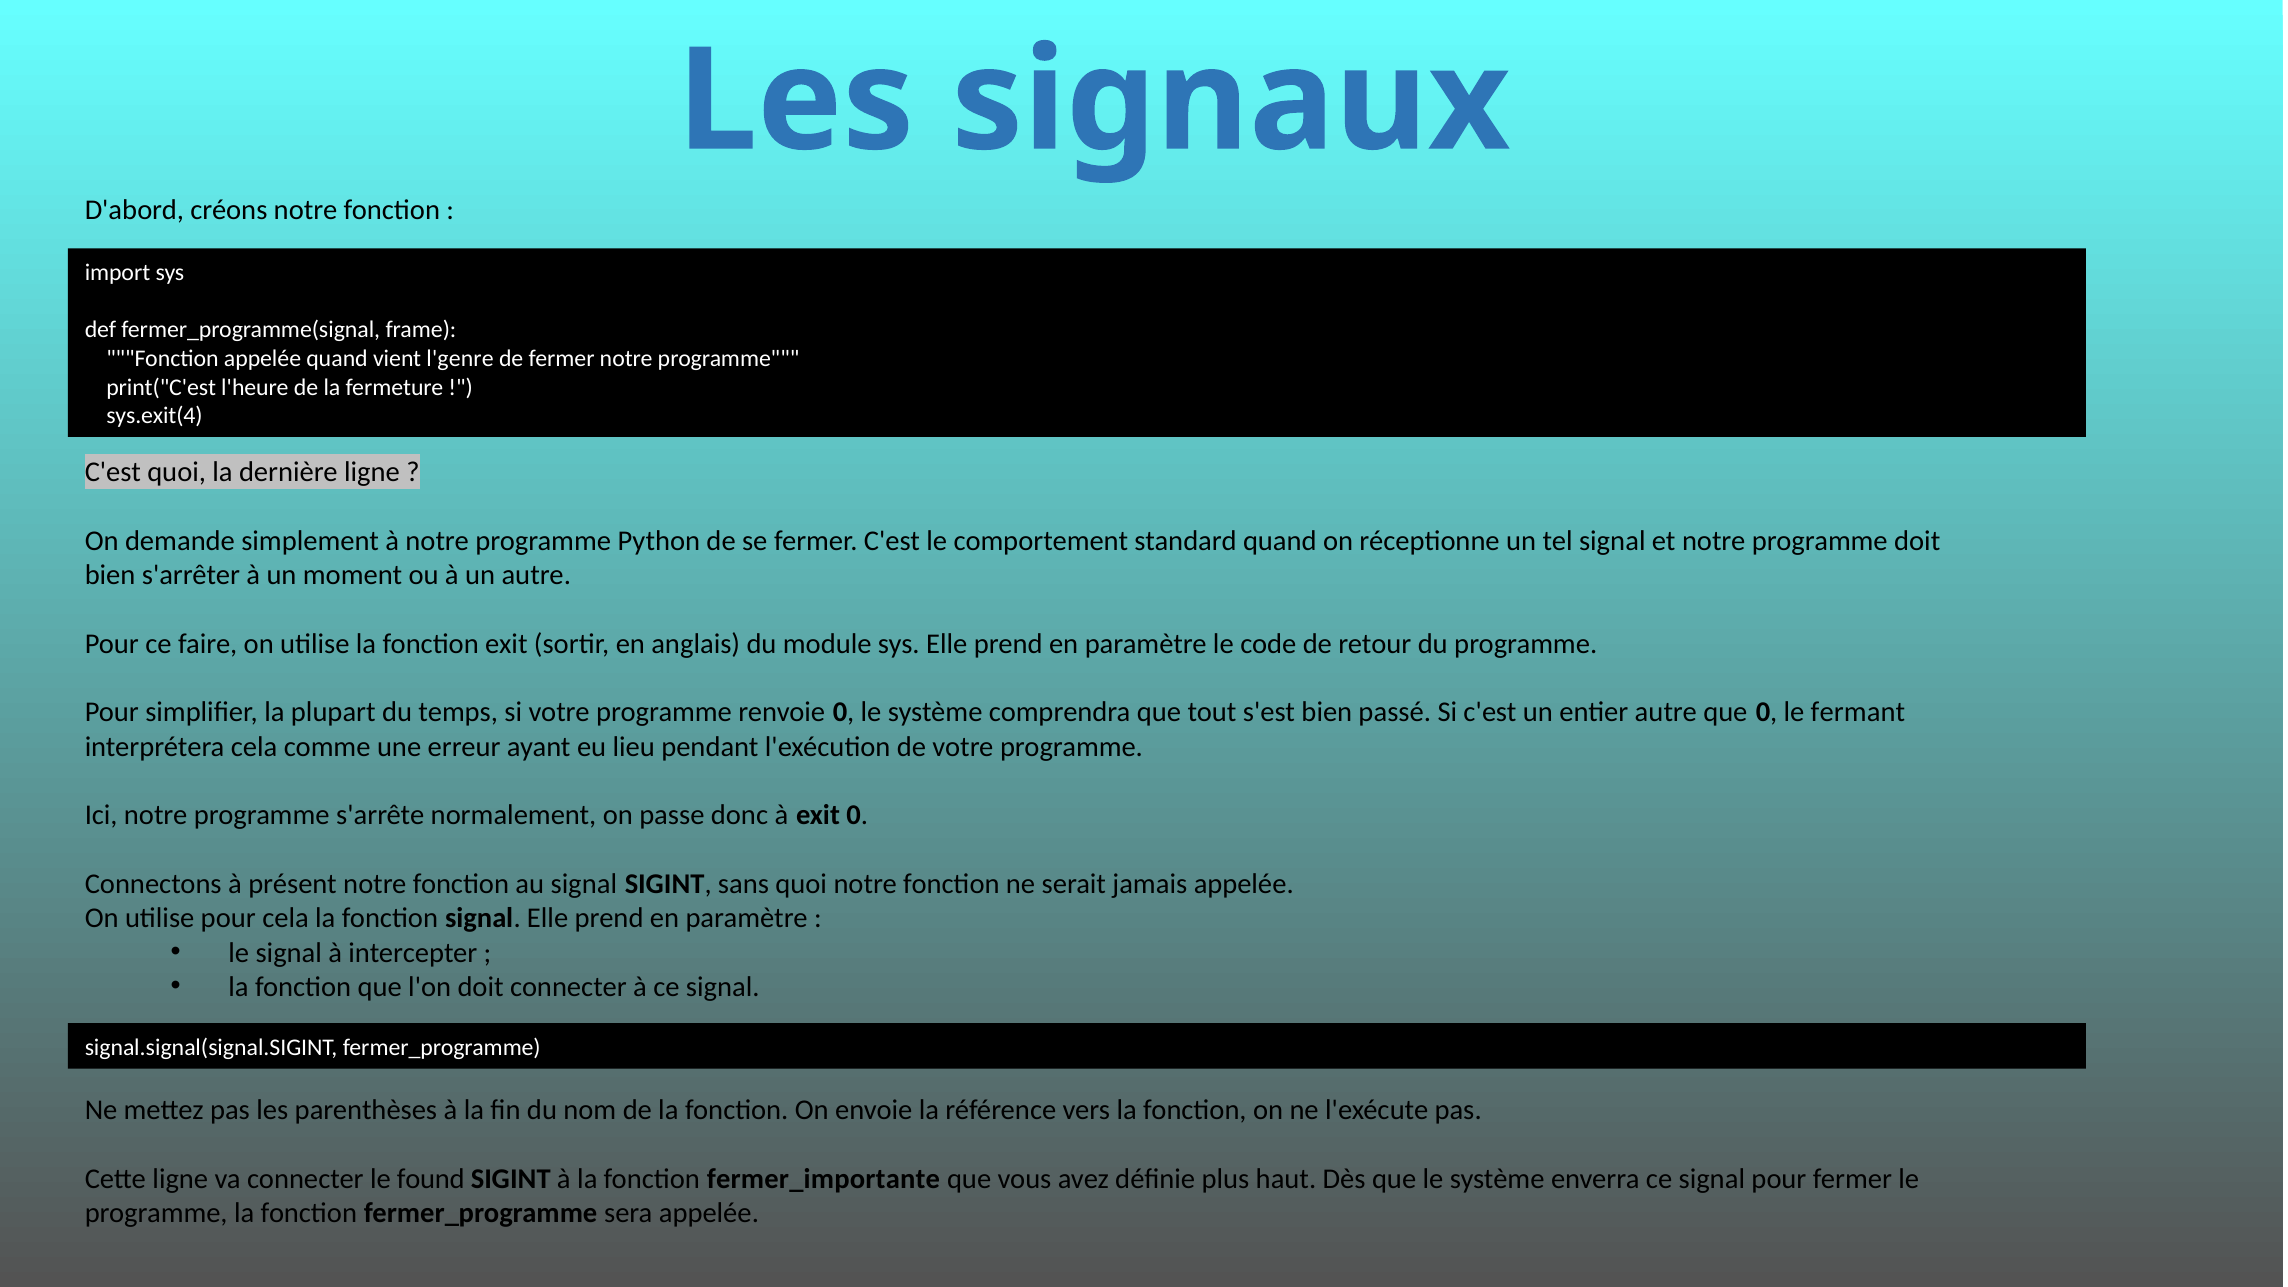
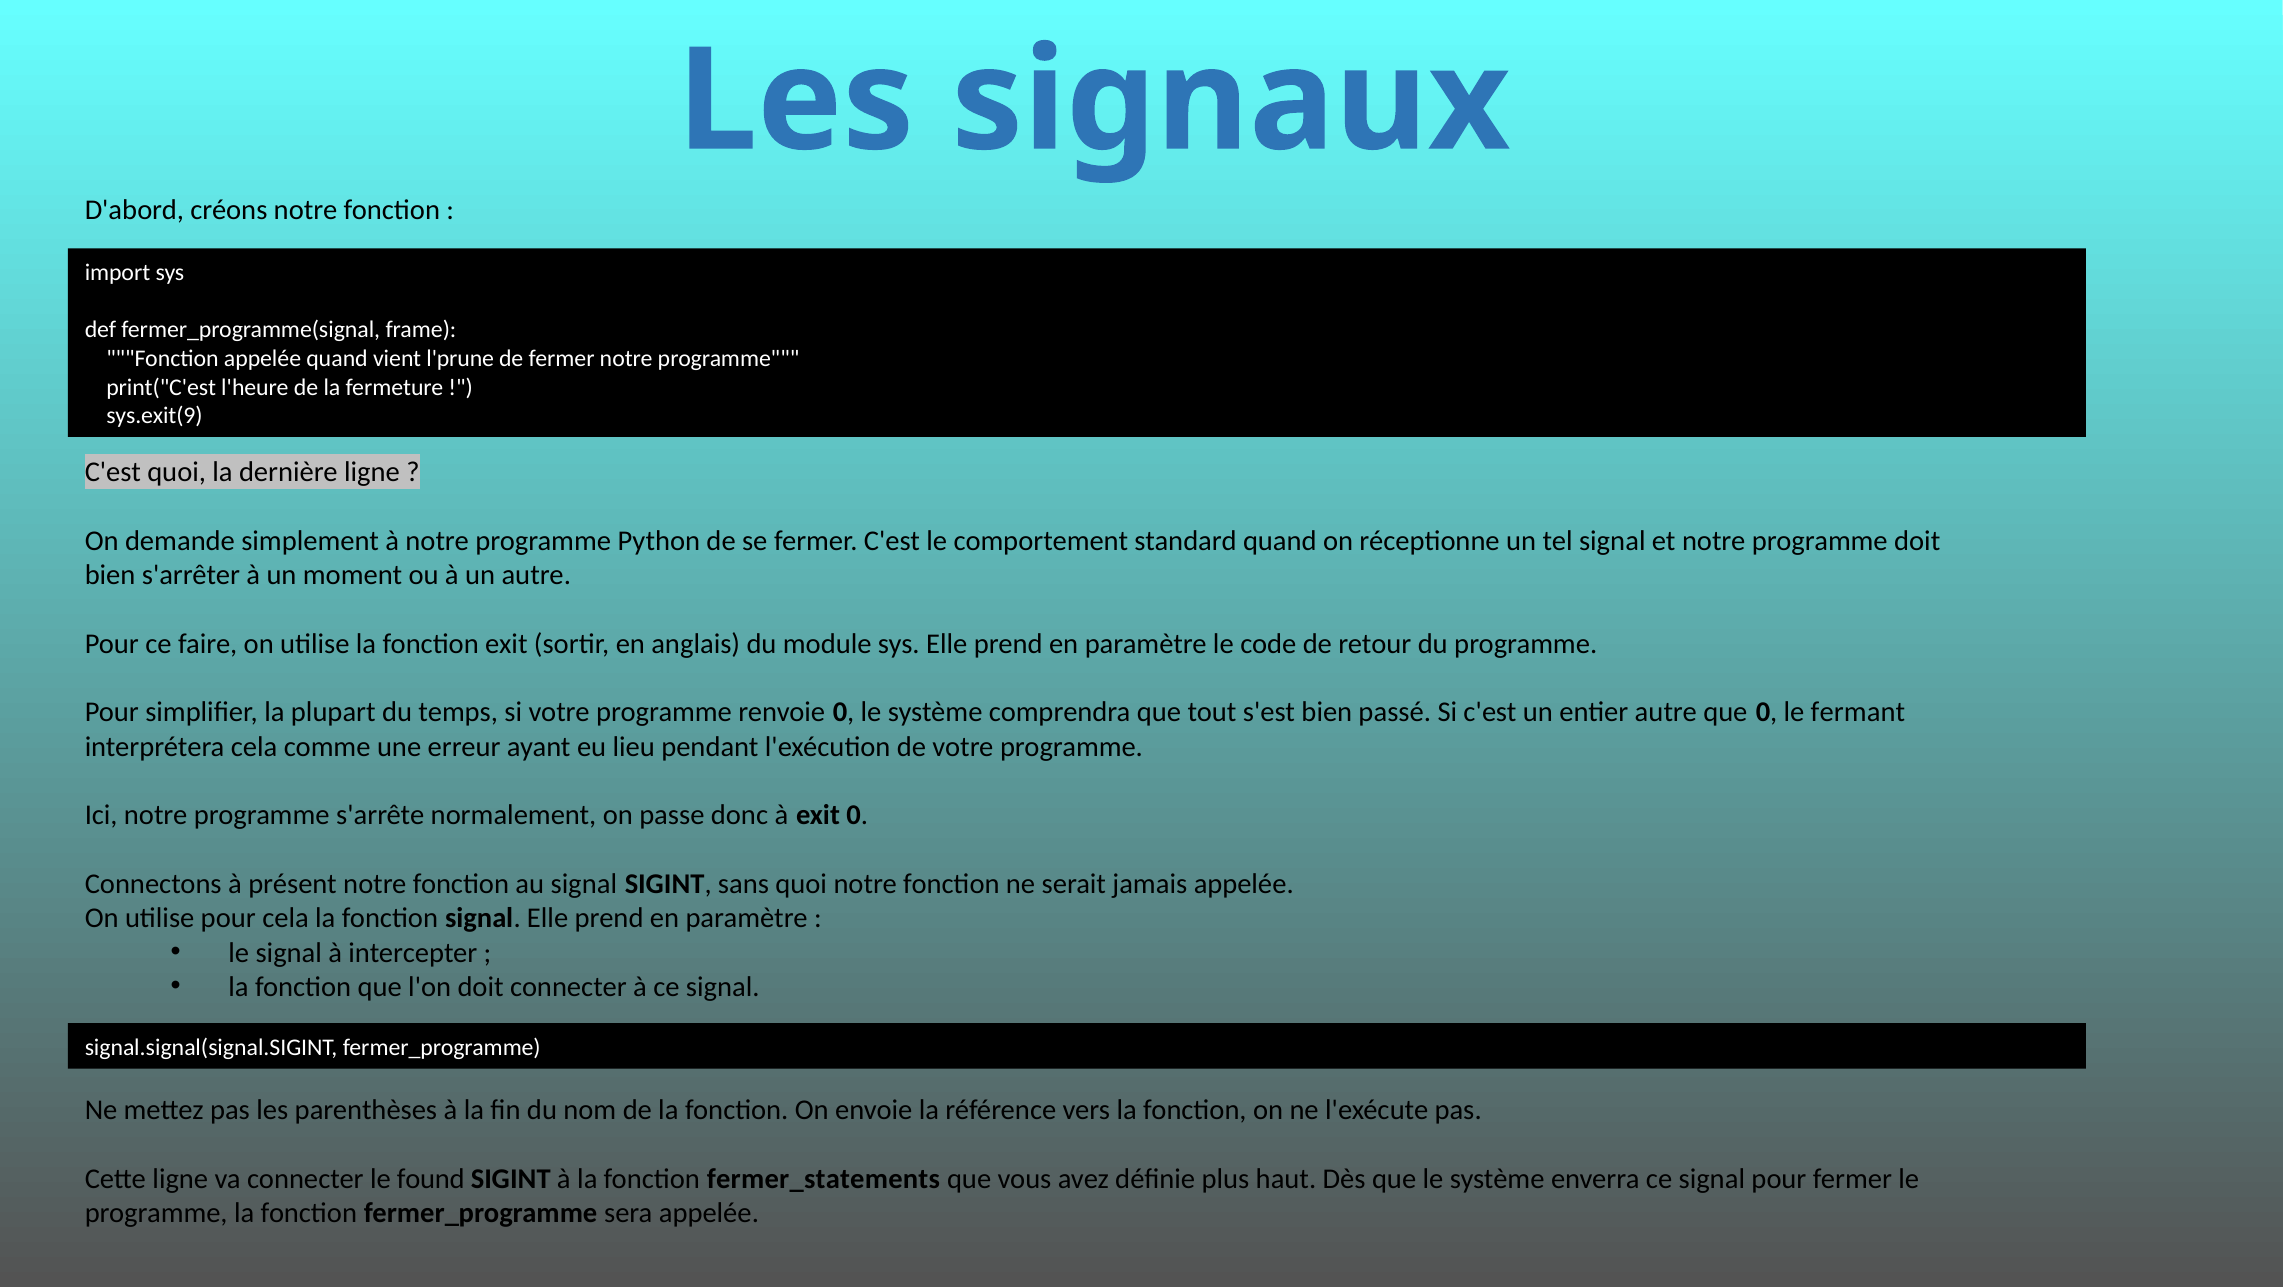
l'genre: l'genre -> l'prune (460, 359)
sys.exit(4: sys.exit(4 -> sys.exit(9 (154, 416)
fermer_importante: fermer_importante -> fermer_statements (823, 1179)
